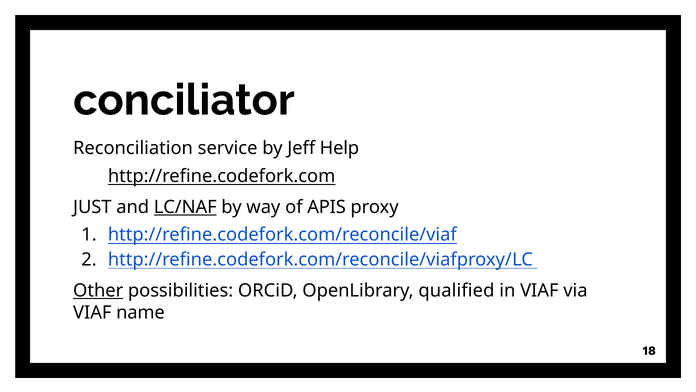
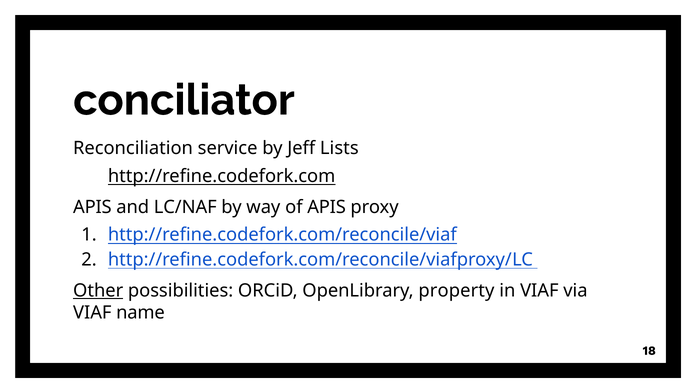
Help: Help -> Lists (339, 148)
JUST: JUST -> APIS (92, 207)
LC/NAF underline: present -> none (185, 207)
qualified: qualified -> property (456, 290)
